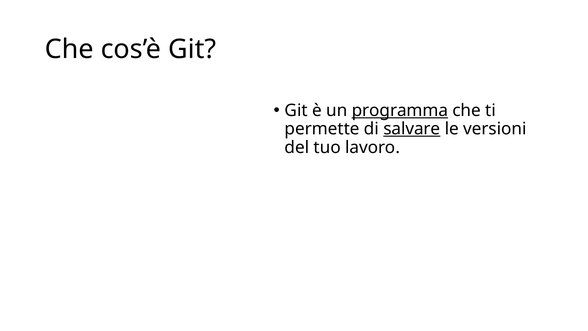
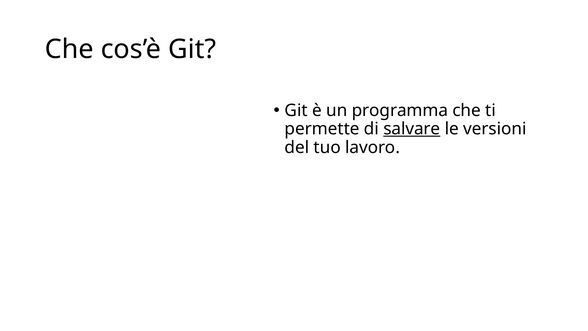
programma underline: present -> none (400, 110)
